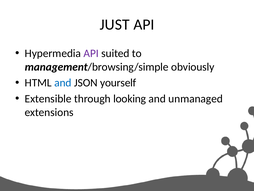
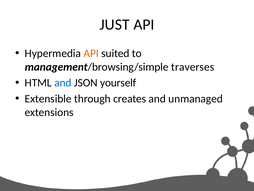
API colour: purple -> orange (91, 53)
obviously: obviously -> traverses (193, 67)
looking: looking -> creates (130, 98)
